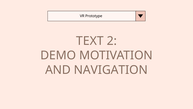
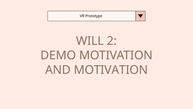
TEXT: TEXT -> WILL (90, 41)
AND NAVIGATION: NAVIGATION -> MOTIVATION (111, 70)
